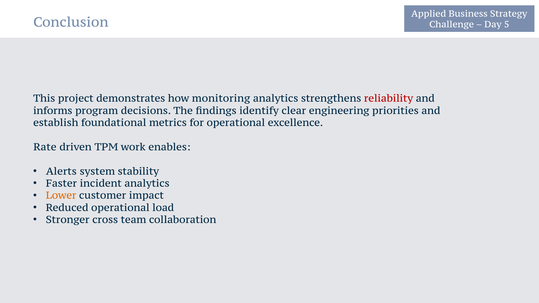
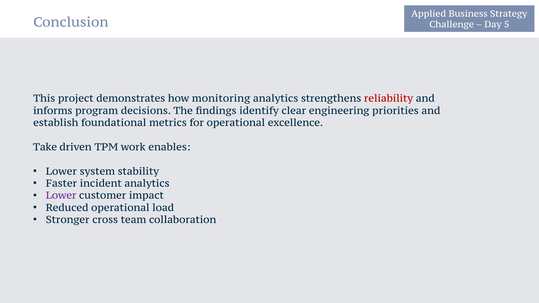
Rate: Rate -> Take (45, 147)
Alerts: Alerts -> Lower (61, 171)
Lower colour: orange -> purple (61, 196)
